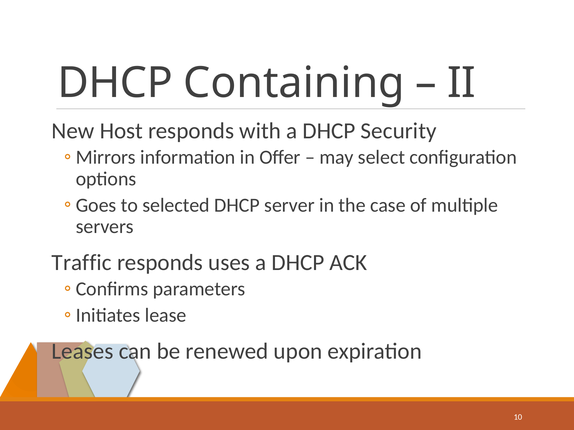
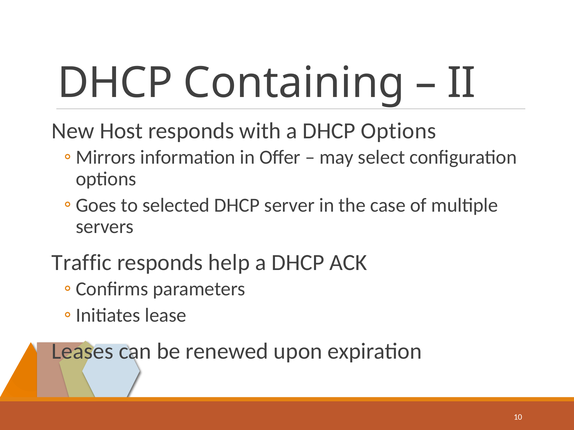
DHCP Security: Security -> Options (399, 131)
uses: uses -> help (229, 263)
